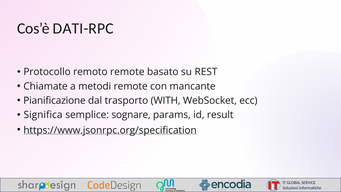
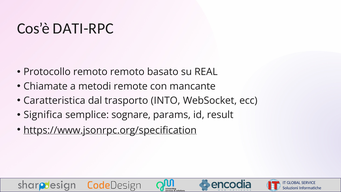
remoto remote: remote -> remoto (127, 72)
REST: REST -> REAL (206, 72)
Pianificazione: Pianificazione -> Caratteristica (54, 100)
WITH: WITH -> INTO (165, 100)
